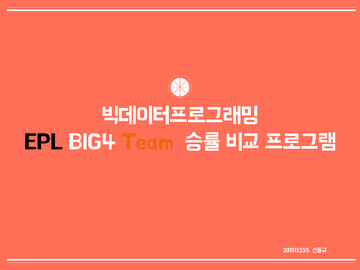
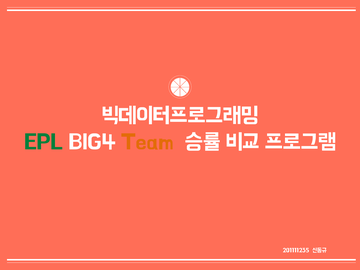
EPL colour: black -> green (44, 141)
